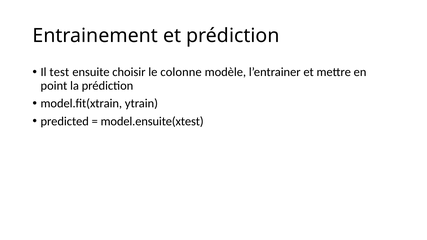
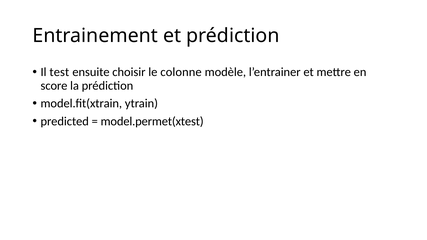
point: point -> score (54, 86)
model.ensuite(xtest: model.ensuite(xtest -> model.permet(xtest (152, 121)
